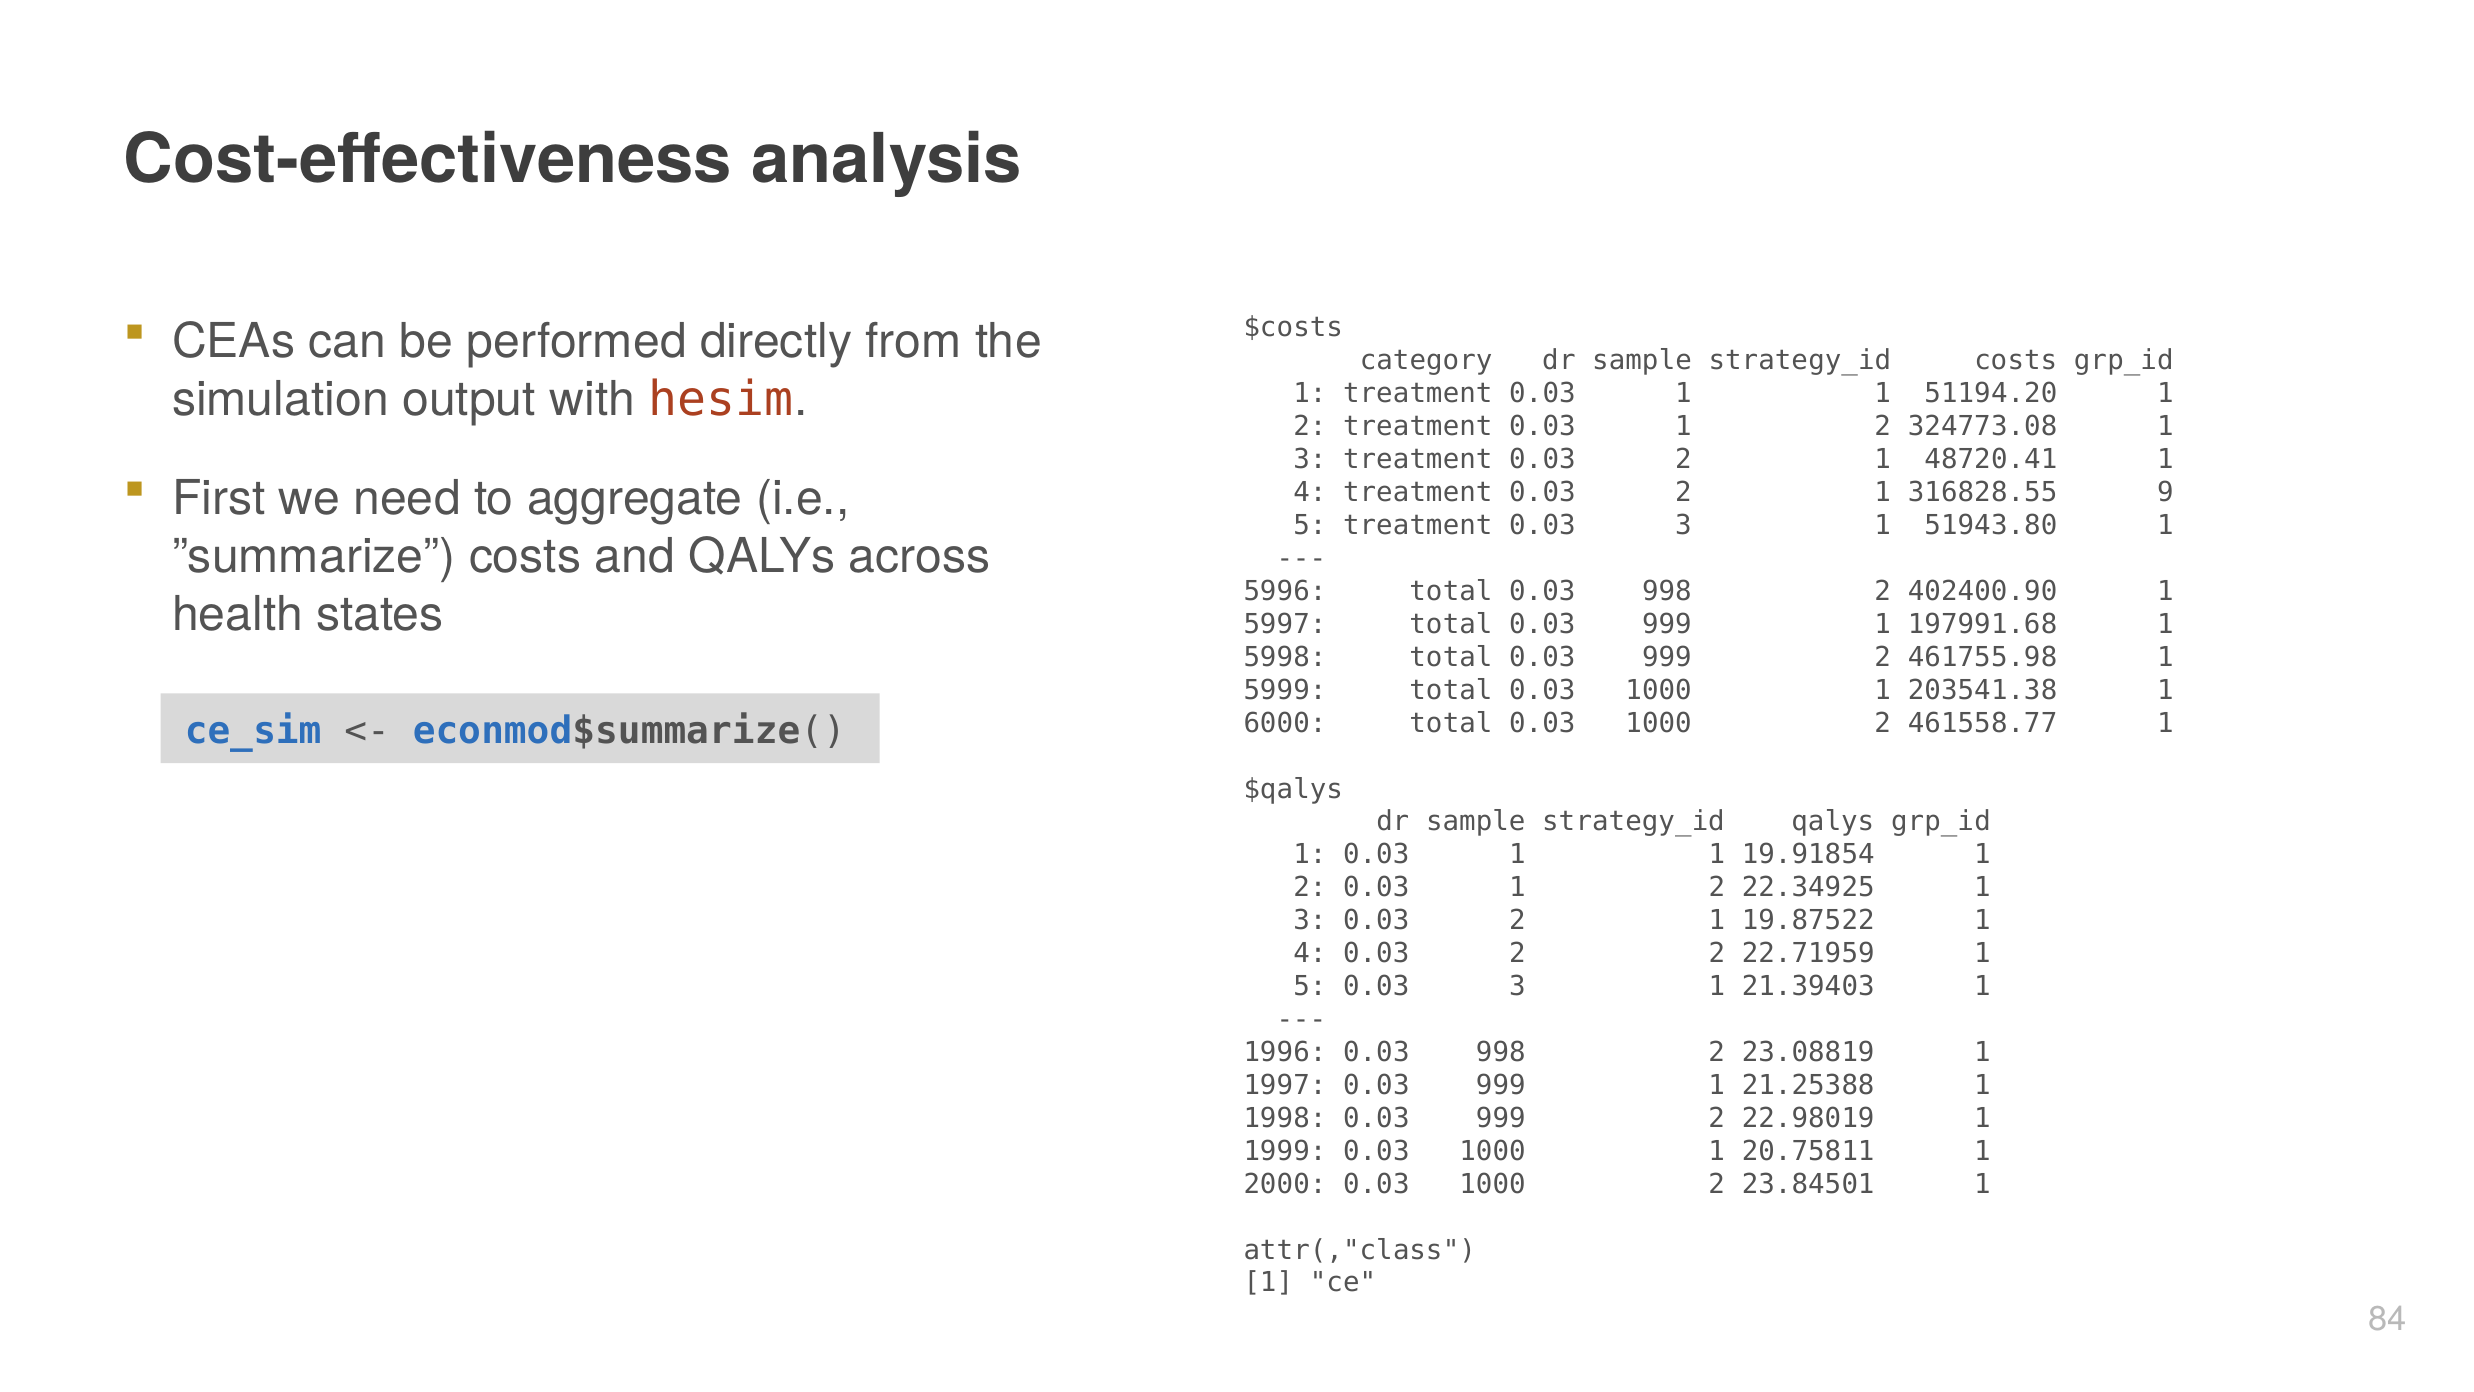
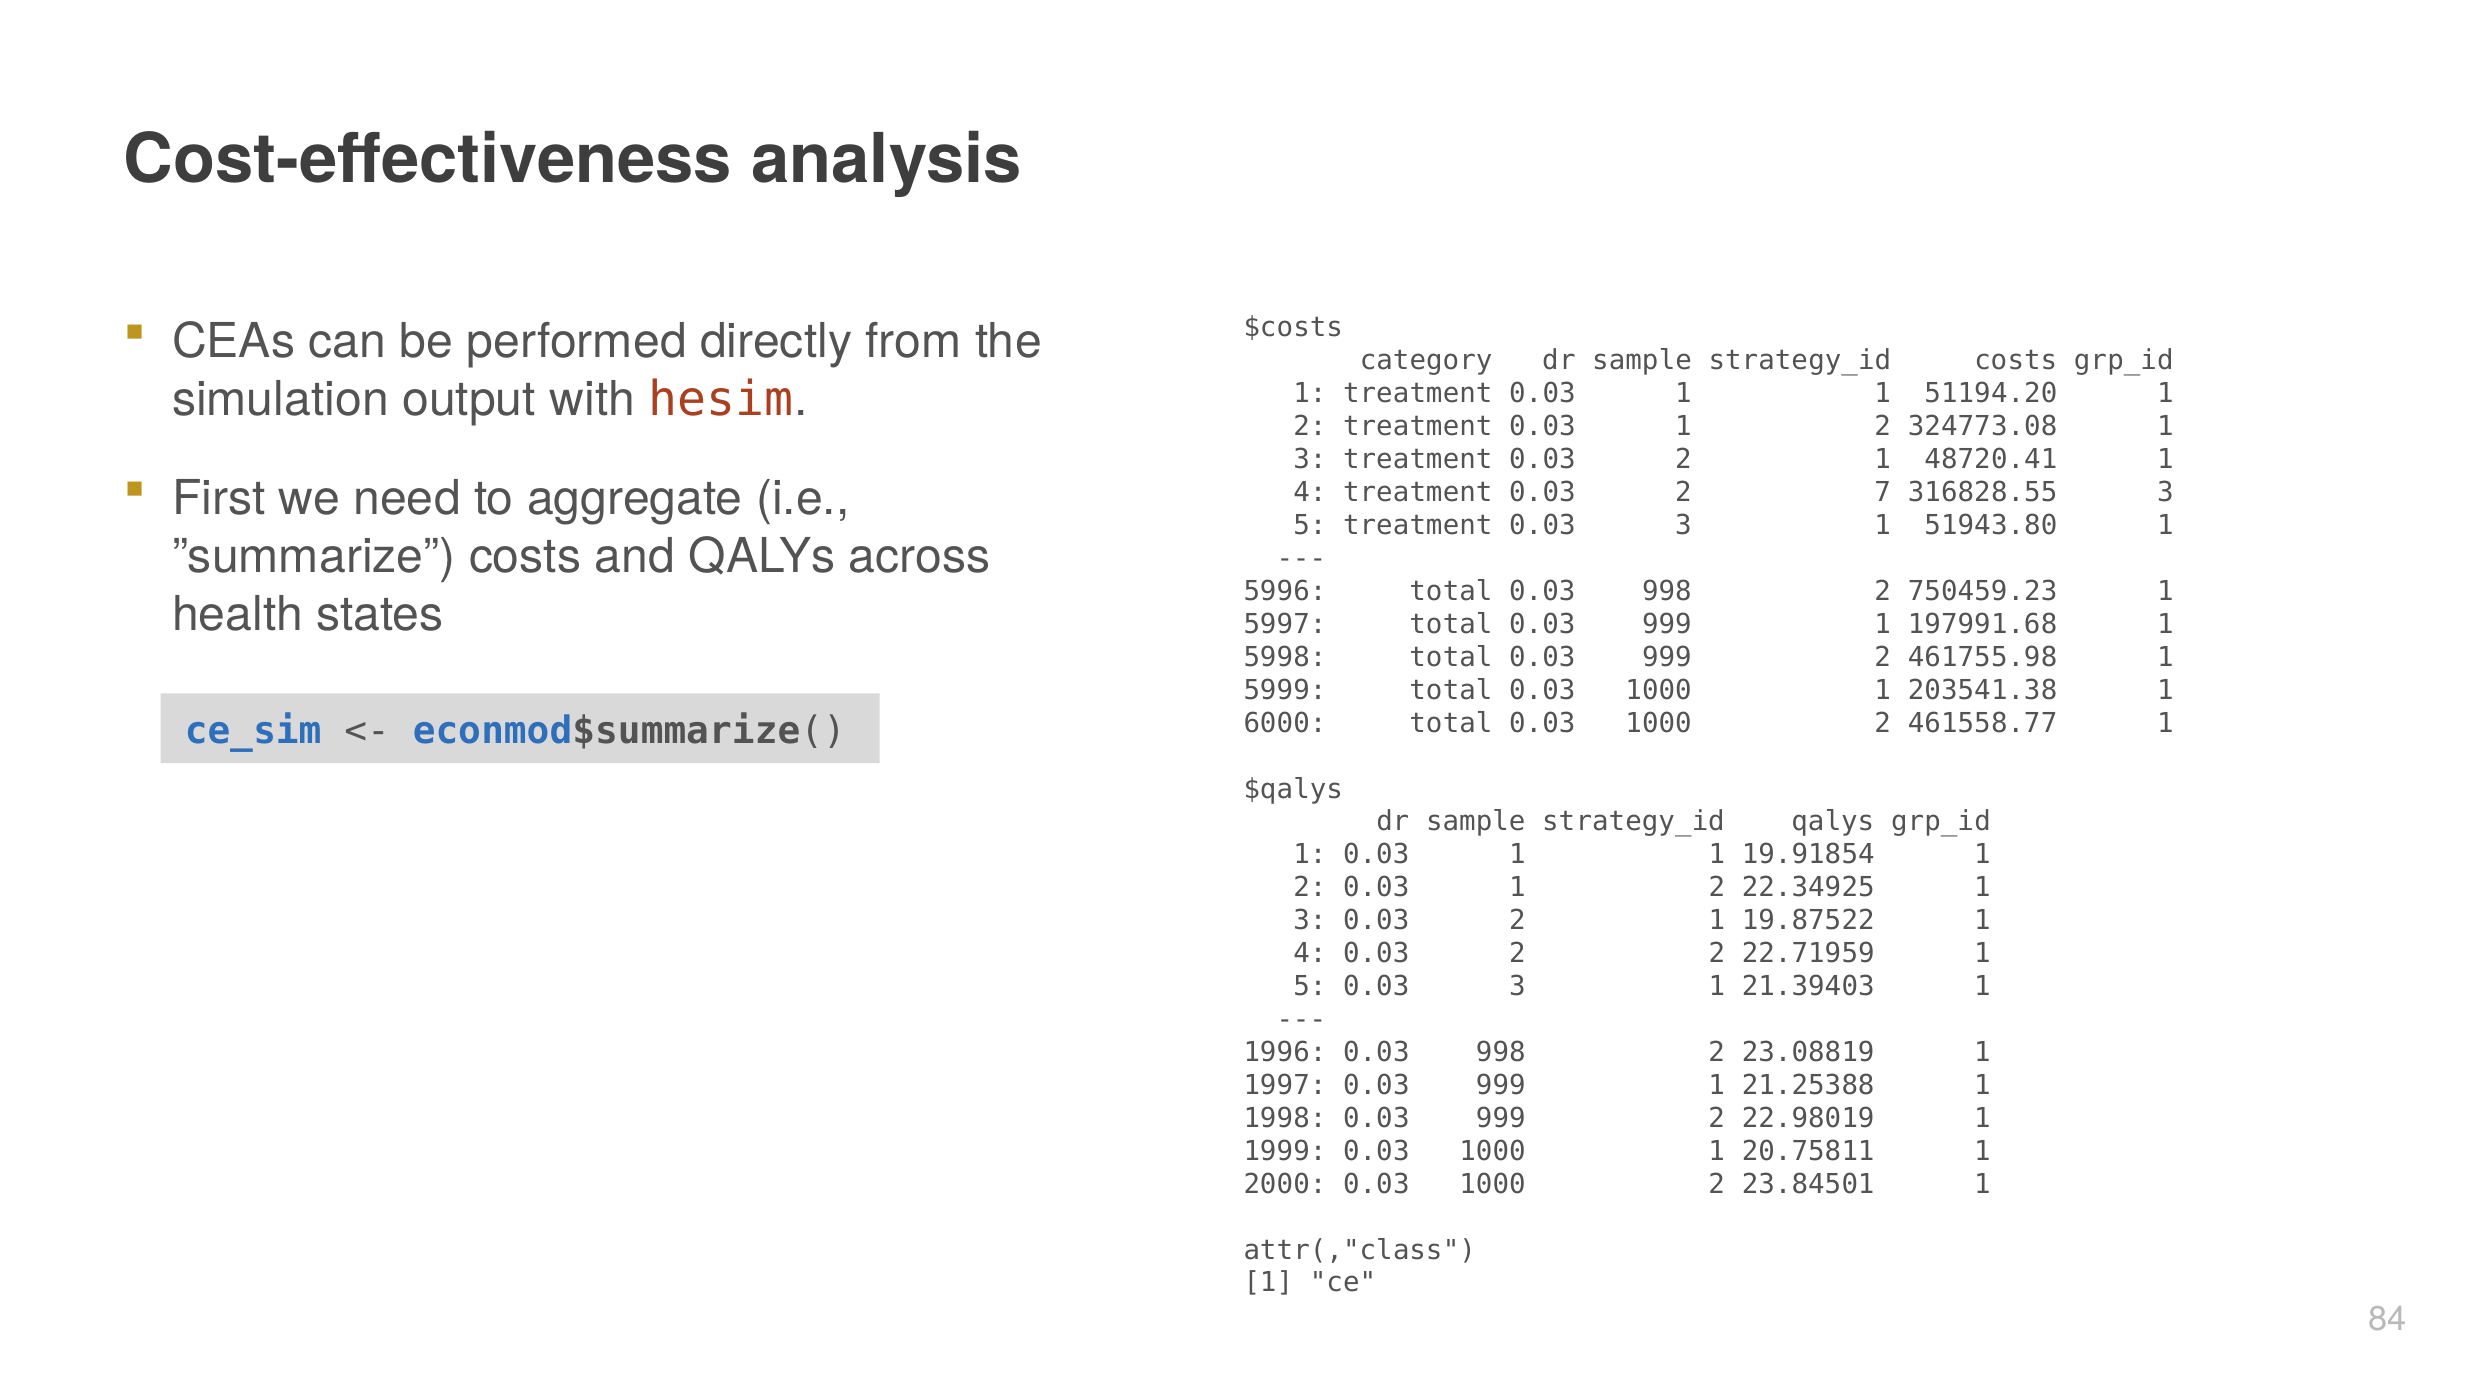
1: 1 -> 7 (1883, 492)
316828.55 9: 9 -> 3 (2165, 492)
402400.90: 402400.90 -> 750459.23 (1983, 591)
